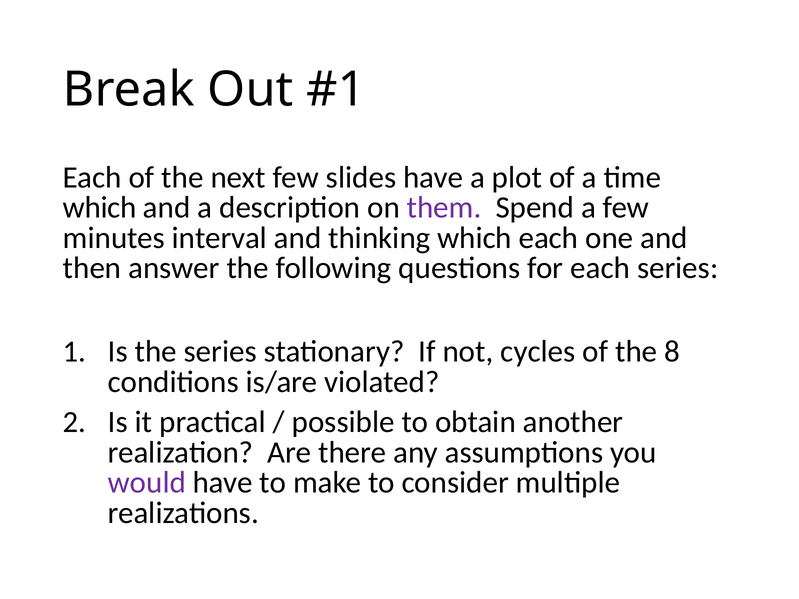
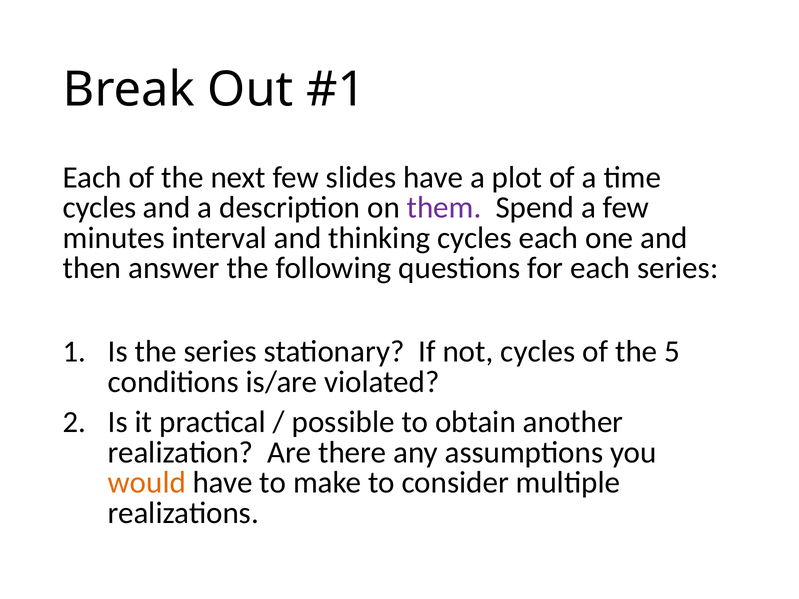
which: which -> cycles (100, 208)
thinking which: which -> cycles (475, 238)
8: 8 -> 5 (672, 352)
would colour: purple -> orange (147, 483)
